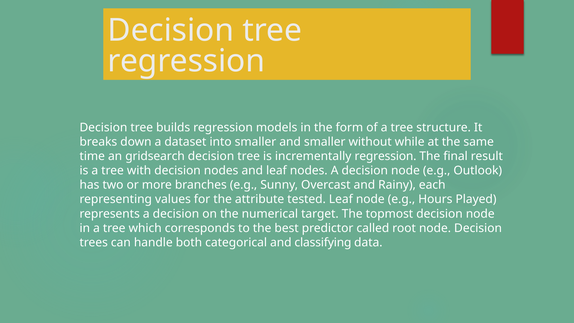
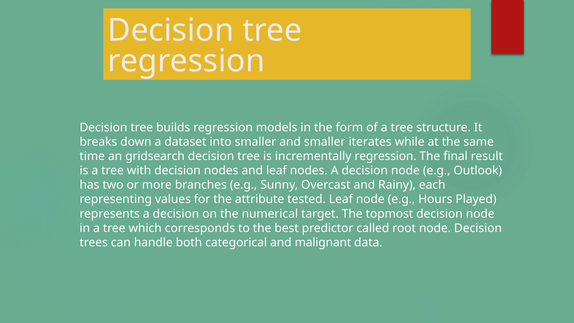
without: without -> iterates (370, 142)
classifying: classifying -> malignant (323, 242)
